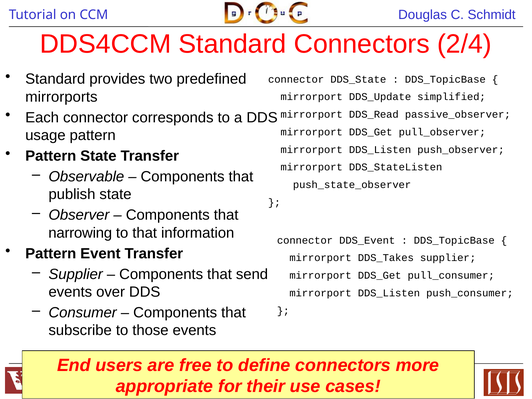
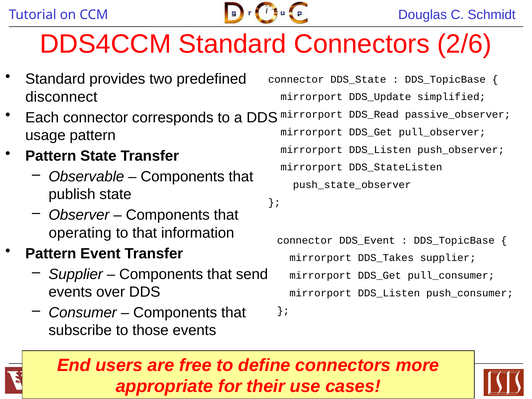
2/4: 2/4 -> 2/6 (464, 44)
mirrorports: mirrorports -> disconnect (61, 97)
narrowing: narrowing -> operating (80, 233)
